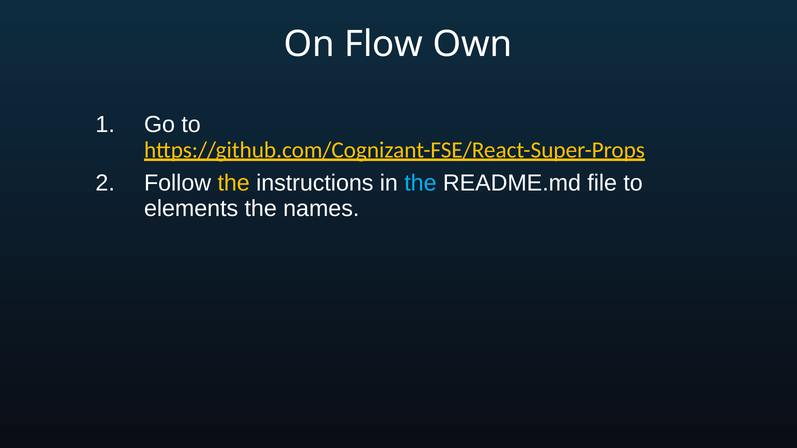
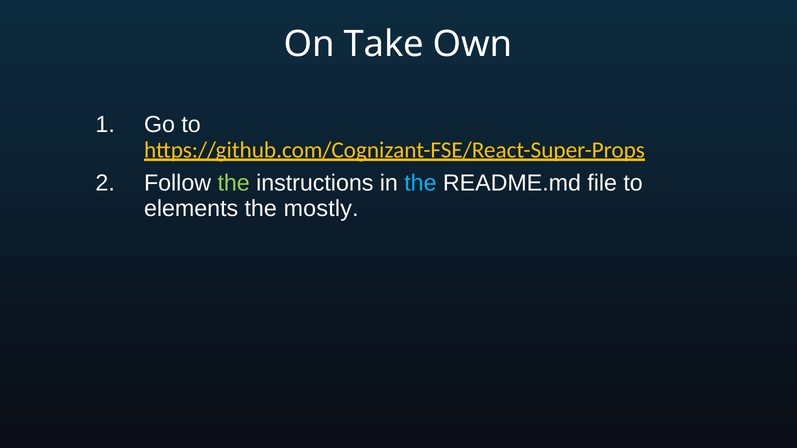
Flow: Flow -> Take (384, 44)
the colour: yellow -> light green (234, 183)
names: names -> mostly (321, 208)
